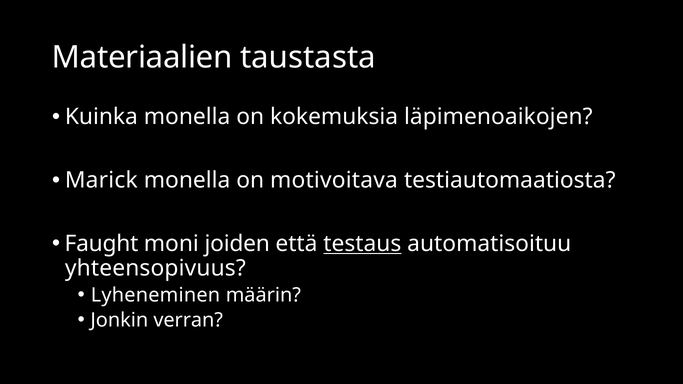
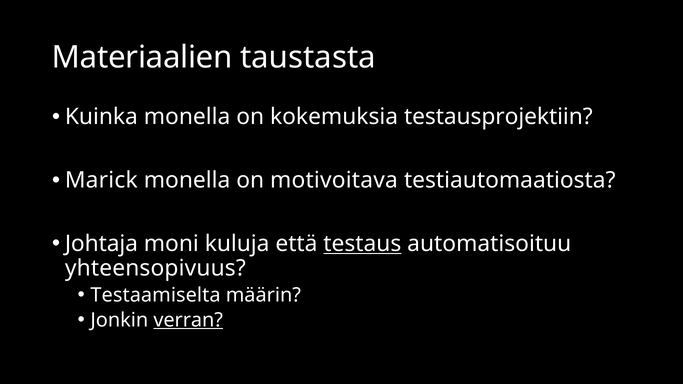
läpimenoaikojen: läpimenoaikojen -> testausprojektiin (498, 117)
Faught: Faught -> Johtaja (101, 244)
joiden: joiden -> kuluja (237, 244)
Lyheneminen: Lyheneminen -> Testaamiselta (156, 295)
verran underline: none -> present (188, 320)
